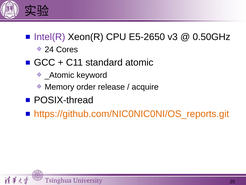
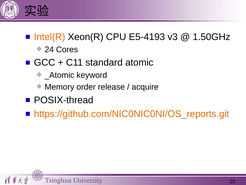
Intel(R colour: purple -> orange (50, 37)
E5-2650: E5-2650 -> E5-4193 (147, 37)
0.50GHz: 0.50GHz -> 1.50GHz (212, 37)
